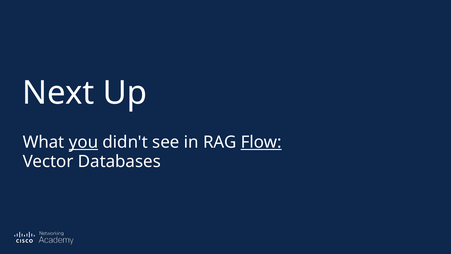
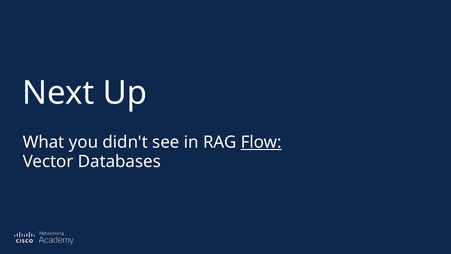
you underline: present -> none (83, 142)
